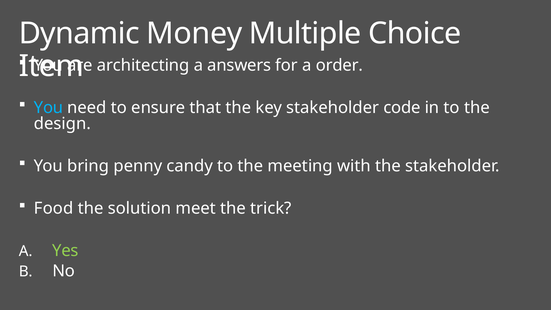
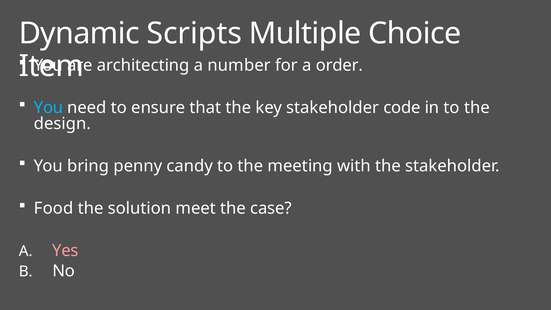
Money: Money -> Scripts (194, 33)
answers: answers -> number (239, 65)
trick: trick -> case (271, 208)
Yes colour: light green -> pink (65, 251)
